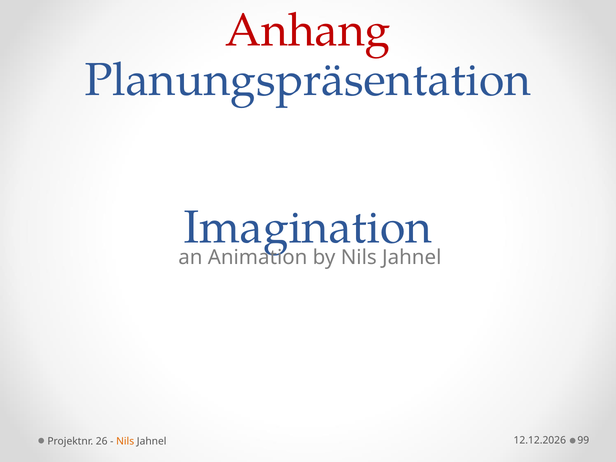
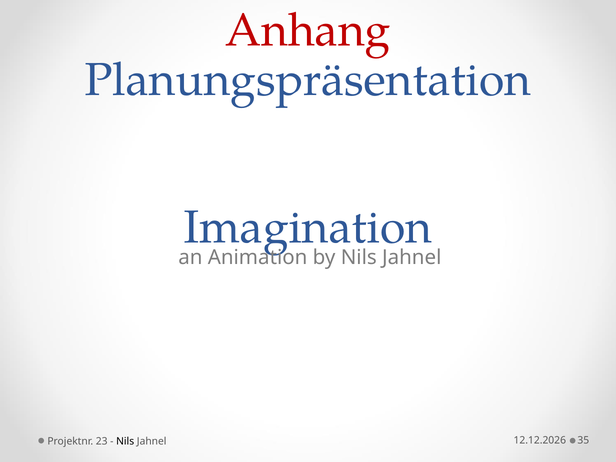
99: 99 -> 35 (583, 440)
26: 26 -> 23 (102, 441)
Nils colour: orange -> black (125, 441)
